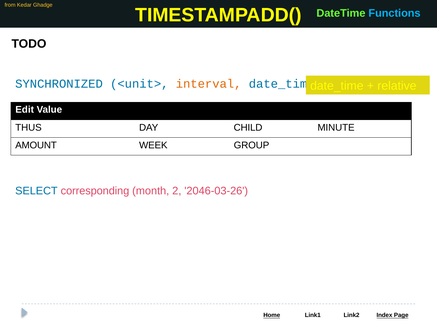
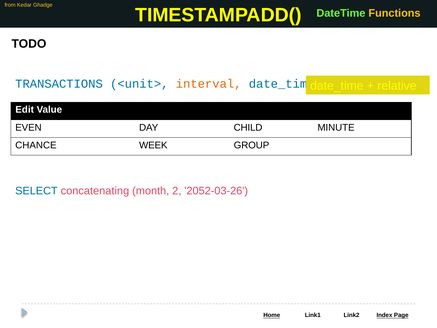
Functions colour: light blue -> yellow (395, 13)
SYNCHRONIZED: SYNCHRONIZED -> TRANSACTIONS (59, 84)
THUS: THUS -> EVEN (28, 127)
AMOUNT: AMOUNT -> CHANCE (36, 145)
corresponding: corresponding -> concatenating (95, 191)
2046-03-26: 2046-03-26 -> 2052-03-26 (216, 191)
